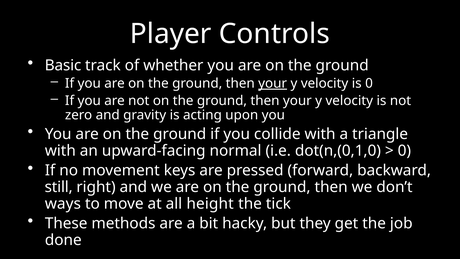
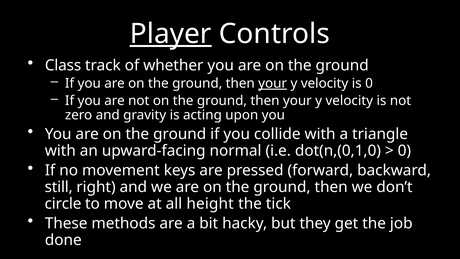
Player underline: none -> present (171, 34)
Basic: Basic -> Class (63, 65)
ways: ways -> circle (63, 203)
